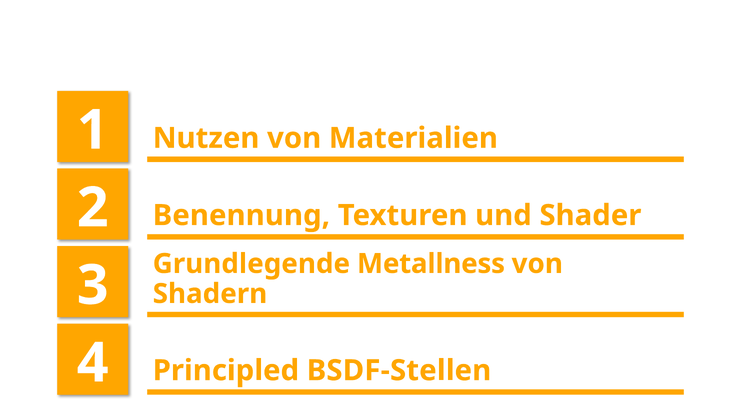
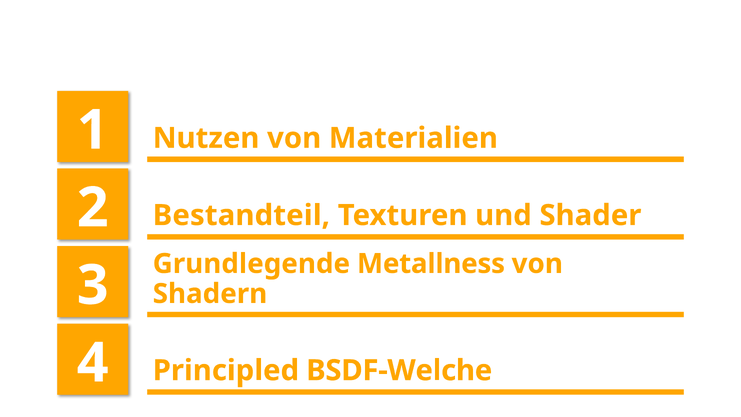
Benennung: Benennung -> Bestandteil (241, 215)
BSDF-Stellen: BSDF-Stellen -> BSDF-Welche (399, 370)
